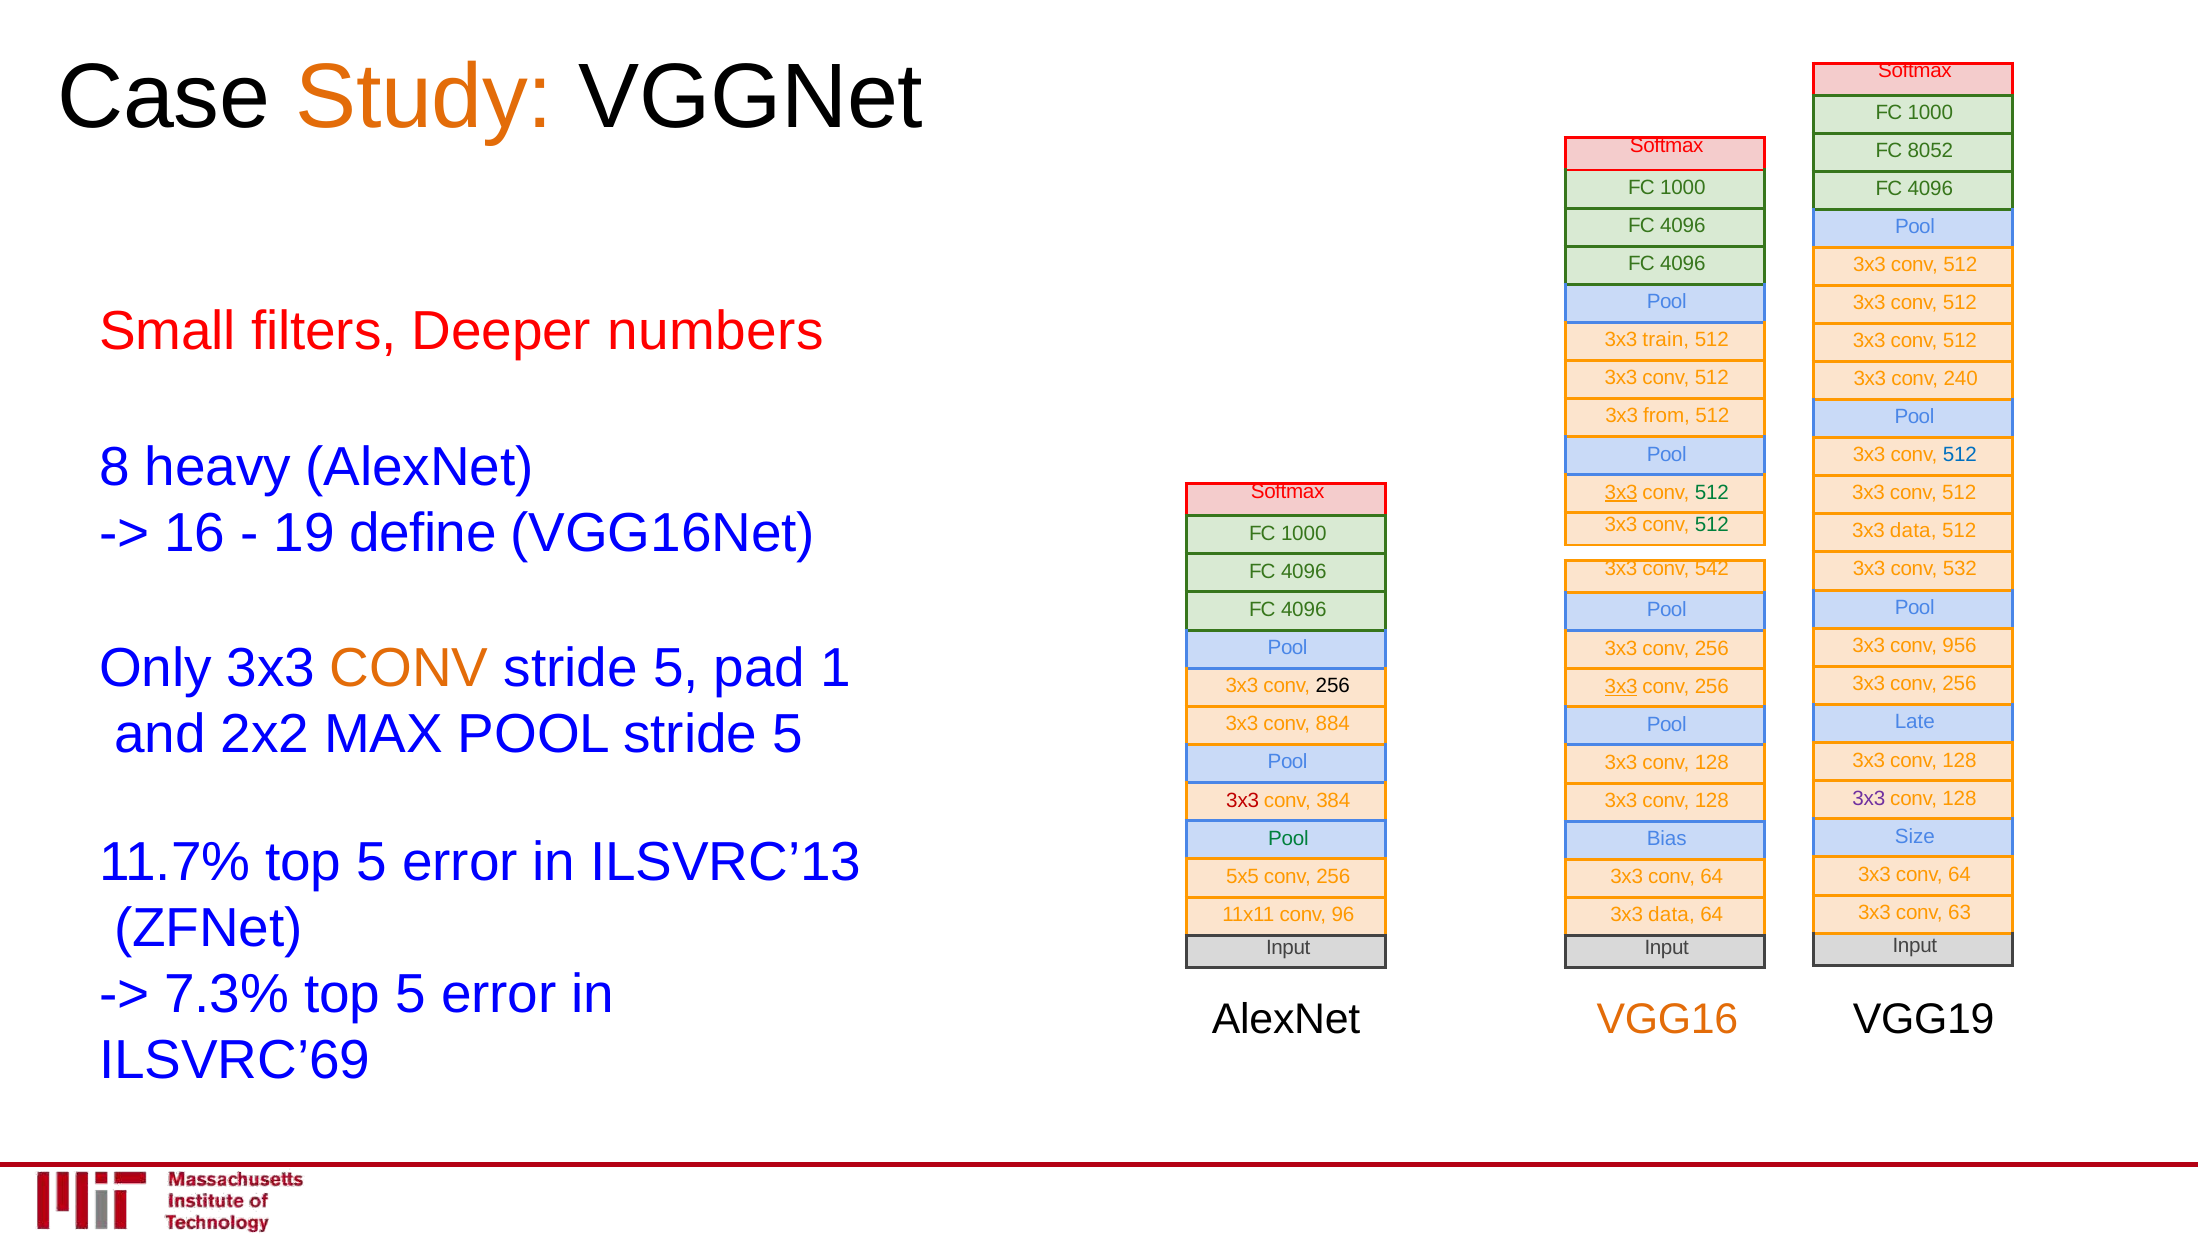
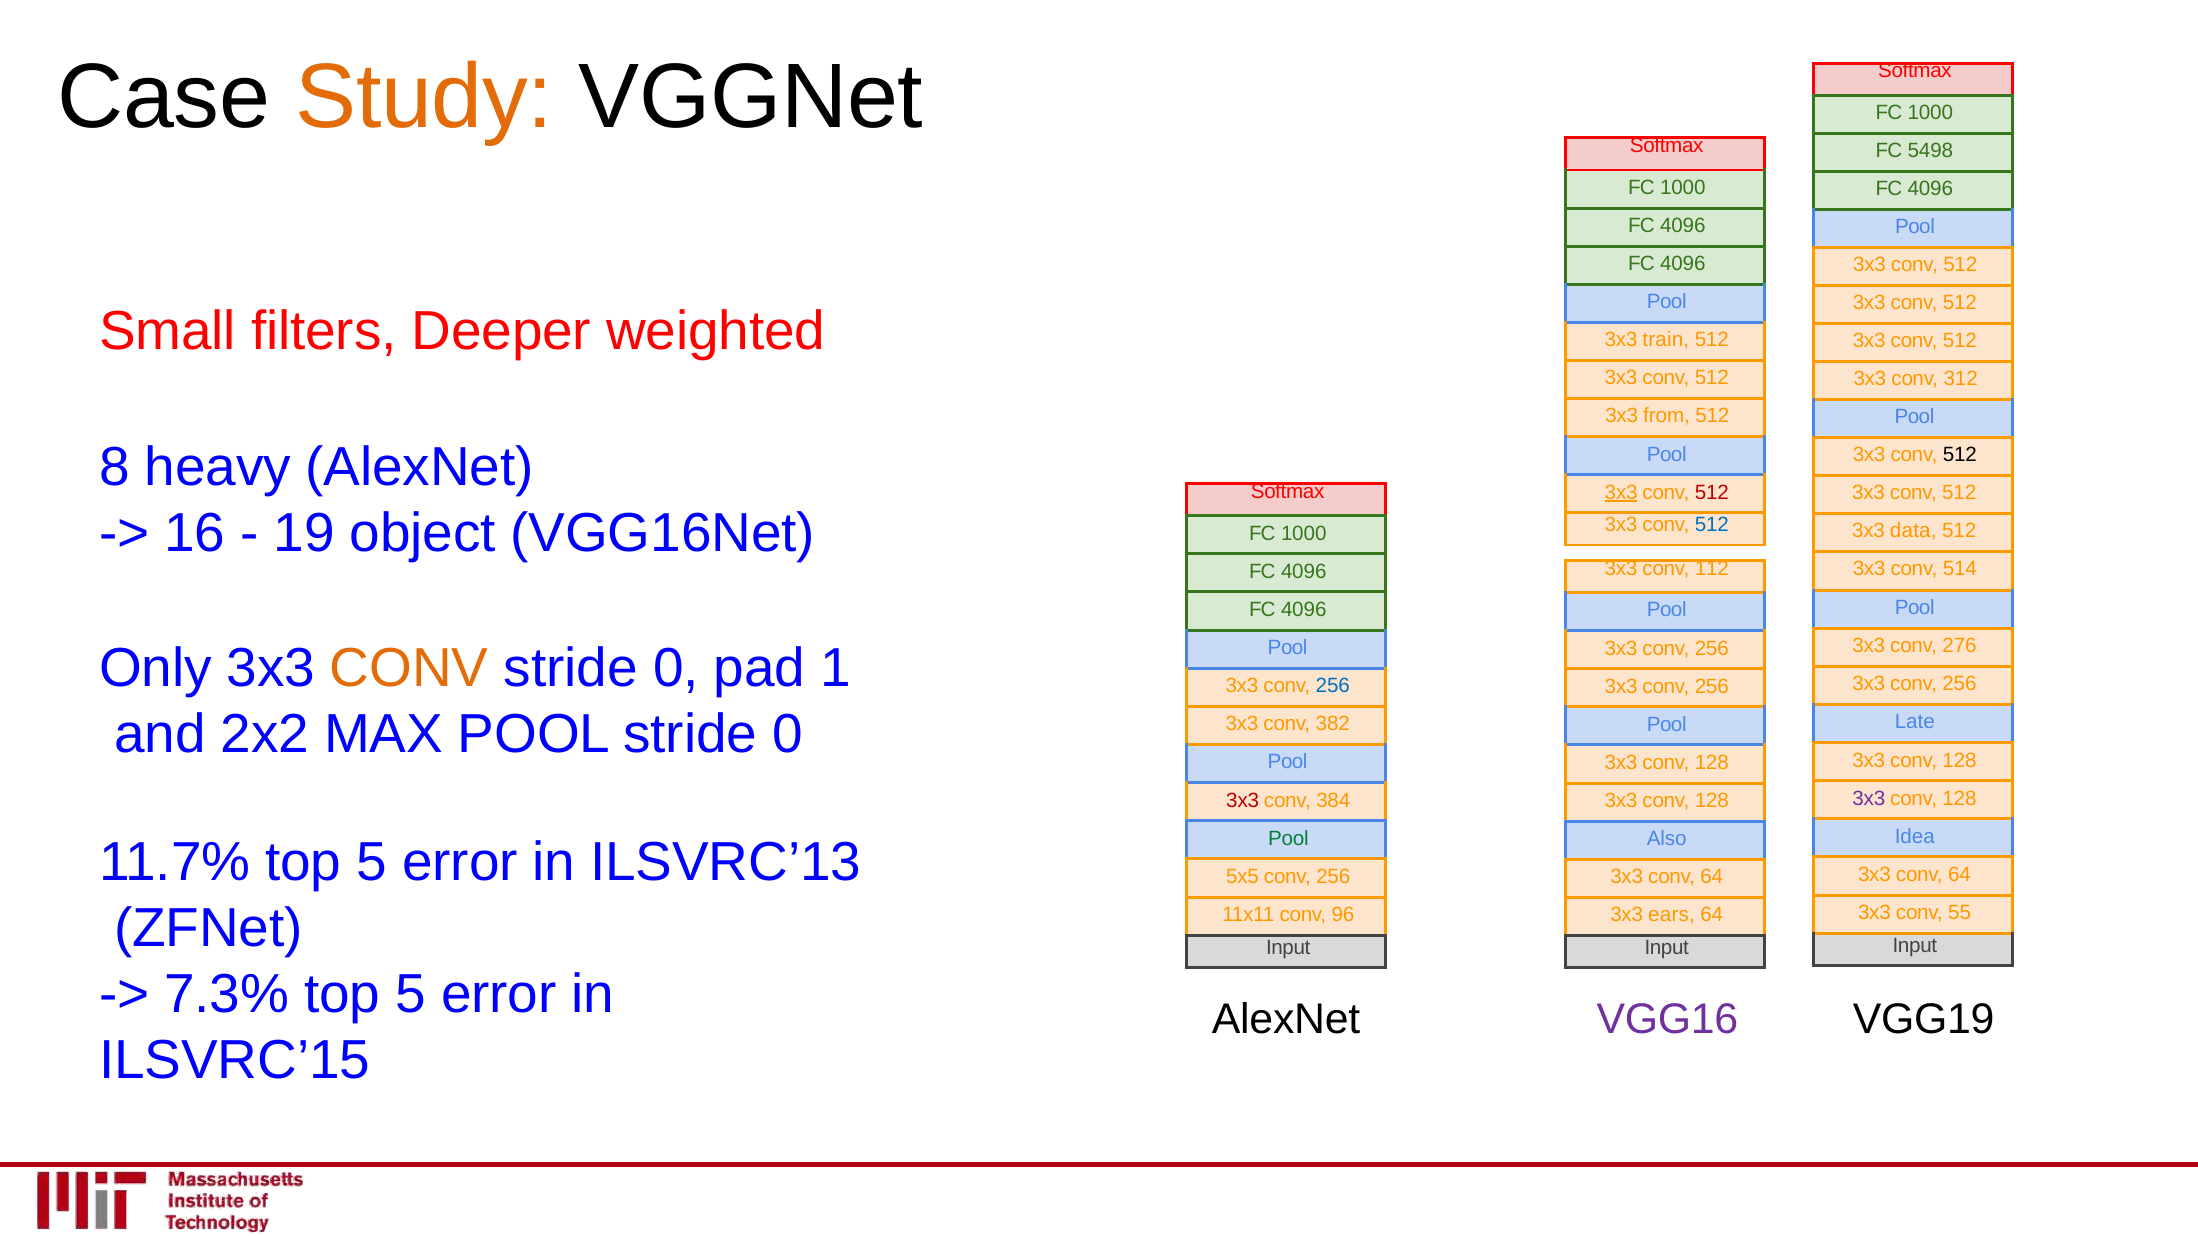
8052: 8052 -> 5498 (1930, 151)
numbers: numbers -> weighted (716, 332)
240: 240 -> 312 (1961, 379)
512 colour: blue -> black (1960, 454)
512 colour: green -> red (1712, 492)
define: define -> object (423, 534)
512 colour: green -> blue (1712, 525)
542: 542 -> 112 (1712, 568)
532: 532 -> 514 (1960, 569)
956: 956 -> 276 (1960, 646)
5: 5 -> 0 (676, 669)
256 colour: black -> blue (1333, 686)
3x3 underline: present -> none (1621, 687)
POOL stride 5: 5 -> 0 (788, 735)
884: 884 -> 382 (1333, 724)
Size: Size -> Idea (1915, 837)
Bias: Bias -> Also (1667, 839)
63: 63 -> 55 (1960, 913)
data: data -> ears (1671, 915)
VGG16 colour: orange -> purple (1667, 1020)
ILSVRC’69: ILSVRC’69 -> ILSVRC’15 (235, 1061)
